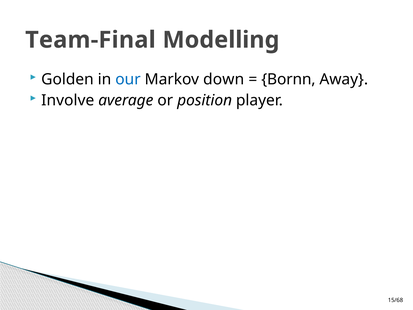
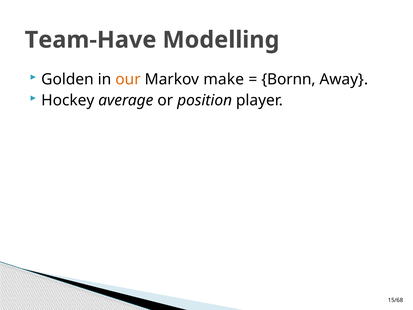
Team-Final: Team-Final -> Team-Have (91, 40)
our colour: blue -> orange (128, 79)
down: down -> make (224, 79)
Involve: Involve -> Hockey (68, 100)
